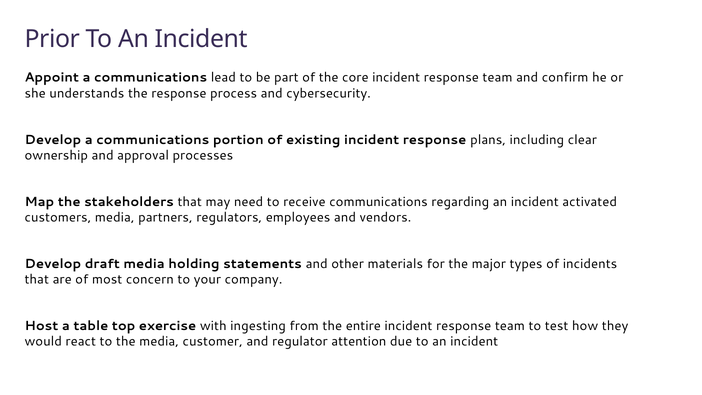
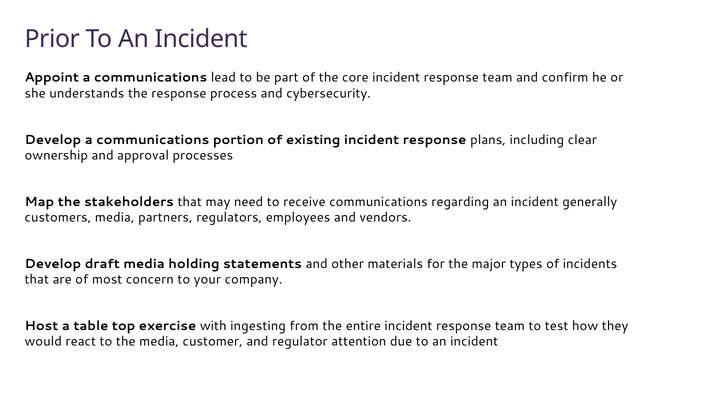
activated: activated -> generally (590, 202)
